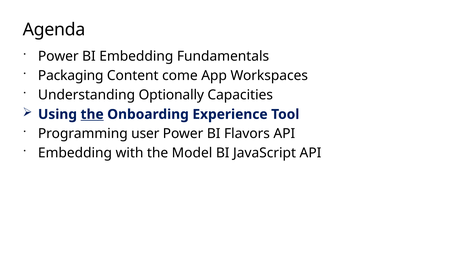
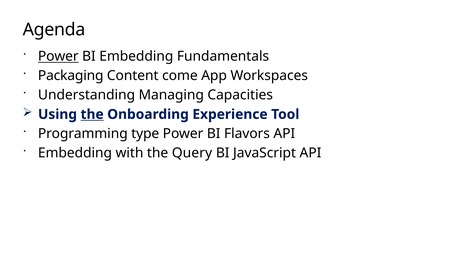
Power underline: none -> present (58, 56)
Optionally: Optionally -> Managing (171, 95)
user: user -> type (145, 133)
Model: Model -> Query (192, 153)
